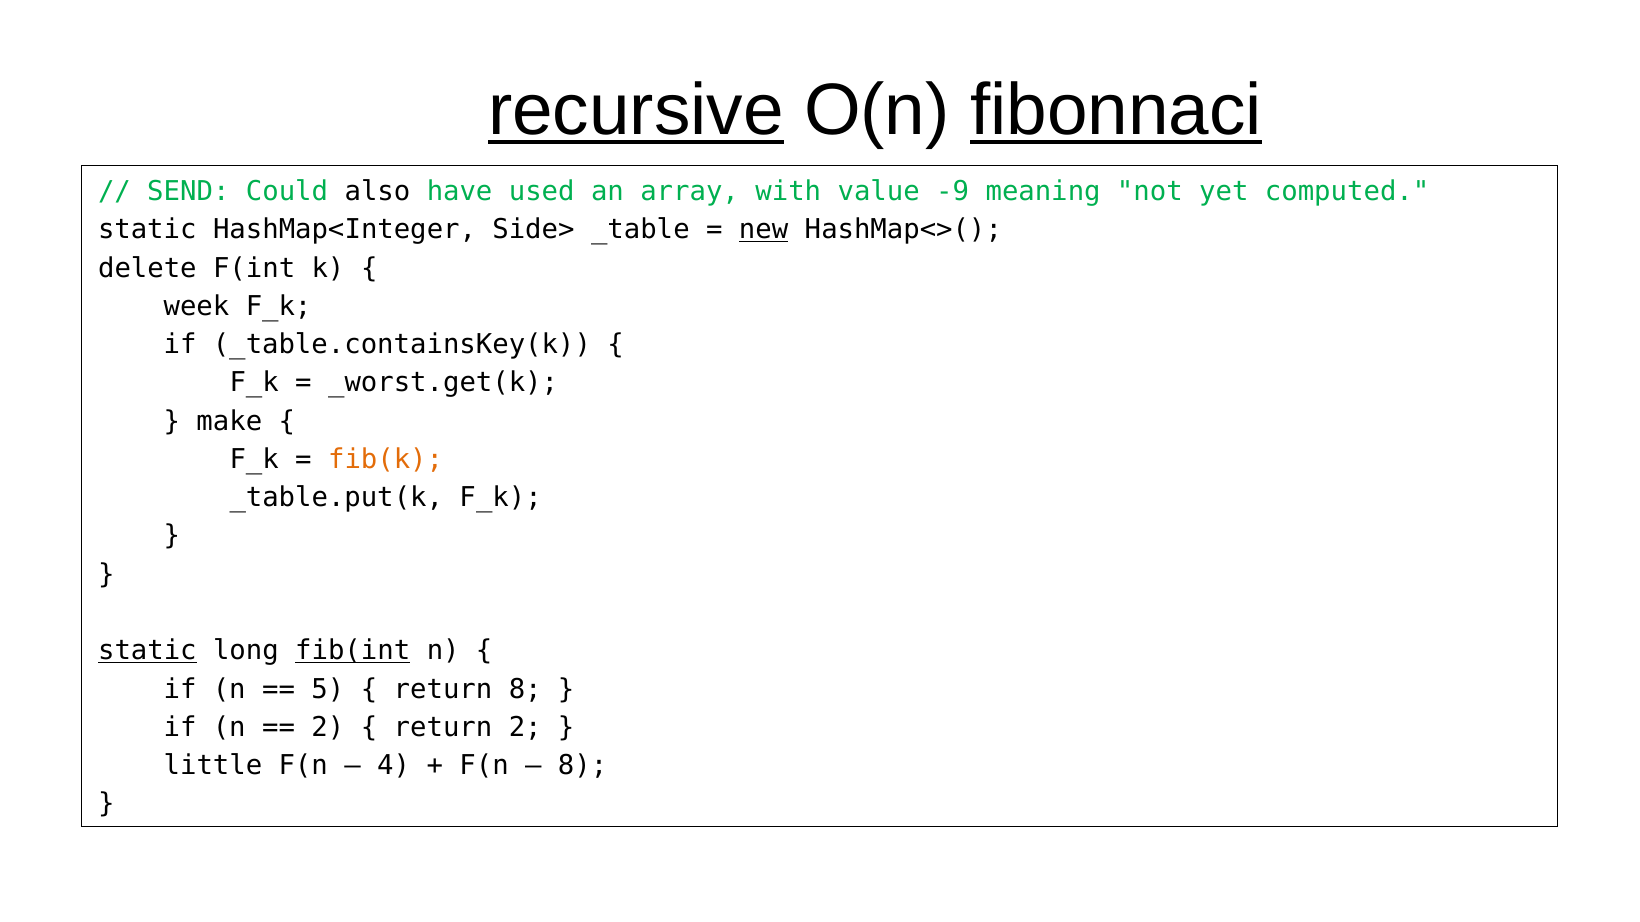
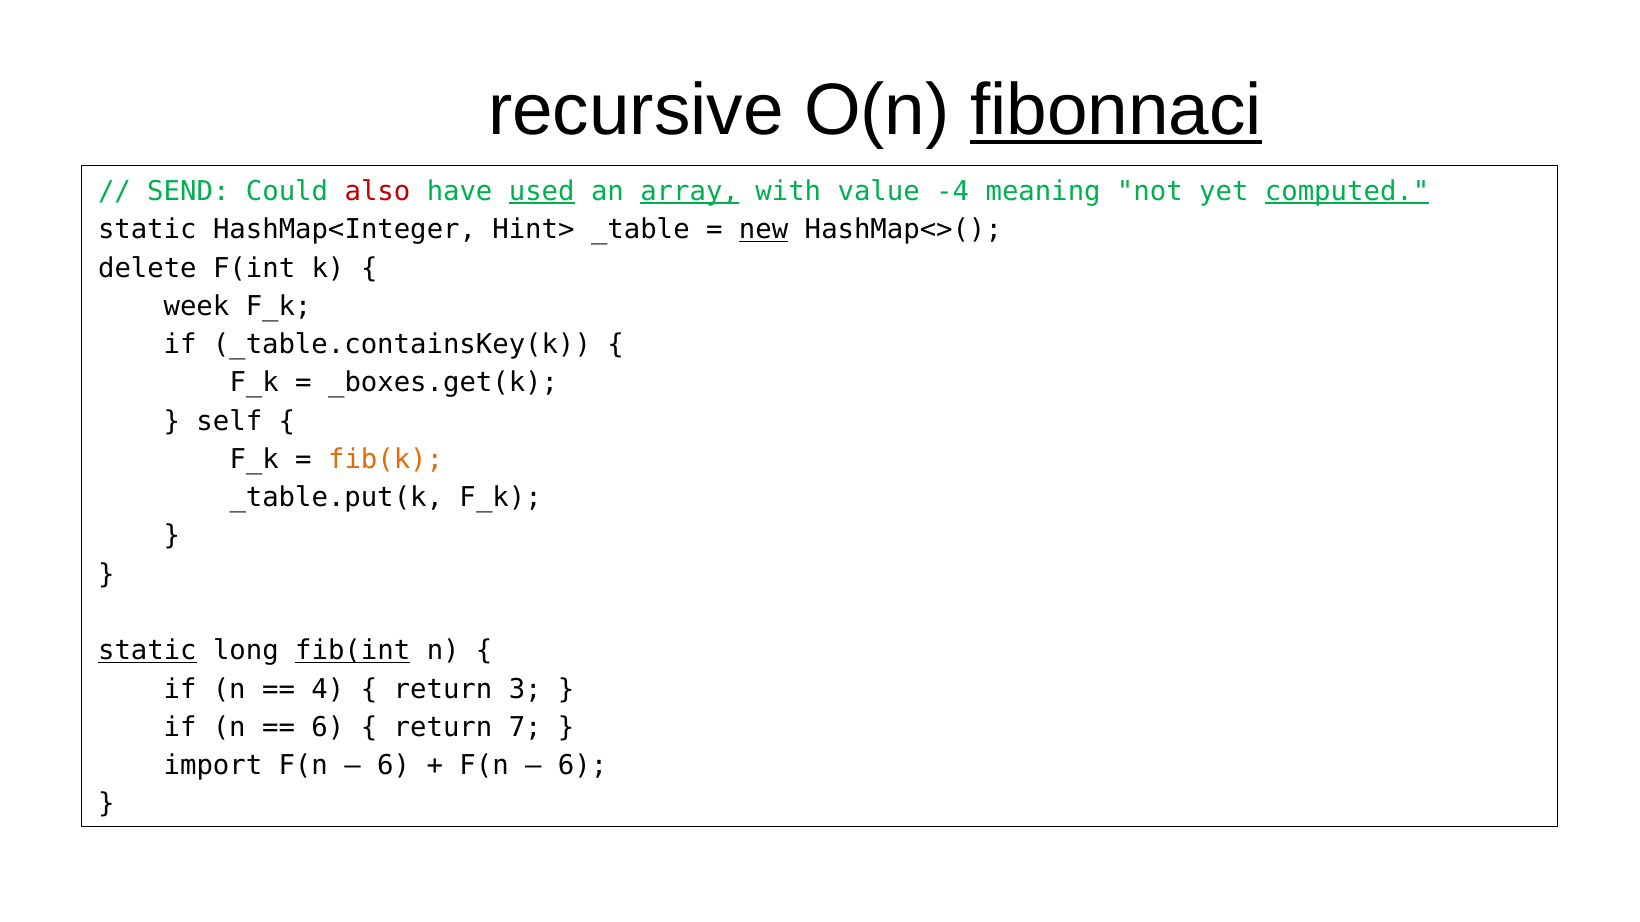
recursive underline: present -> none (636, 111)
also colour: black -> red (377, 192)
used underline: none -> present (542, 192)
array underline: none -> present (690, 192)
-9: -9 -> -4 (953, 192)
computed underline: none -> present (1347, 192)
Side>: Side> -> Hint> (533, 230)
_worst.get(k: _worst.get(k -> _boxes.get(k (443, 383)
make: make -> self (229, 421)
5: 5 -> 4 (328, 689)
return 8: 8 -> 3 (525, 689)
2: 2 -> 6 (328, 728)
return 2: 2 -> 7 (525, 728)
little: little -> import (213, 766)
4: 4 -> 6 (394, 766)
8: 8 -> 6 (583, 766)
